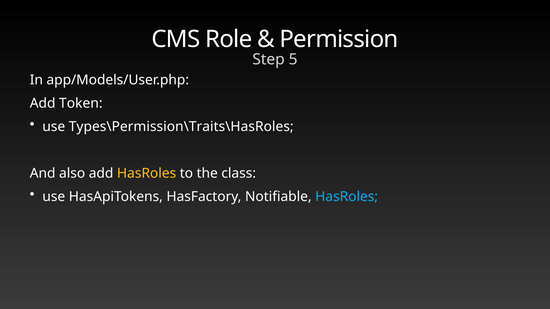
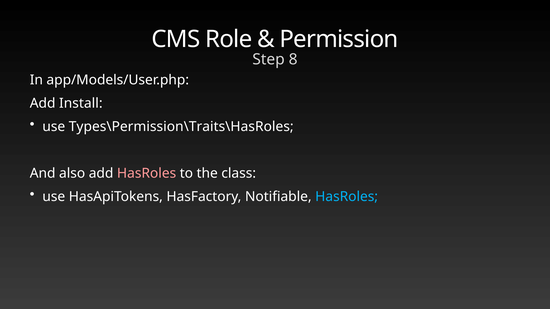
5: 5 -> 8 (293, 60)
Token: Token -> Install (81, 103)
HasRoles colour: yellow -> pink (147, 173)
